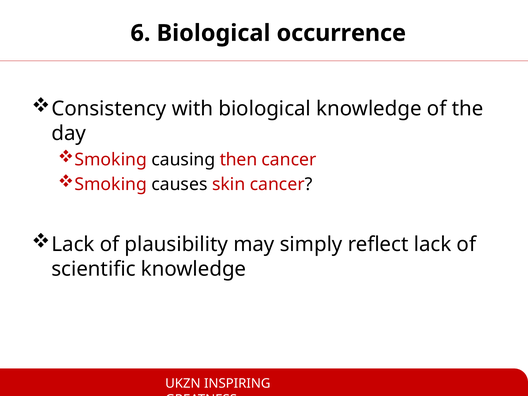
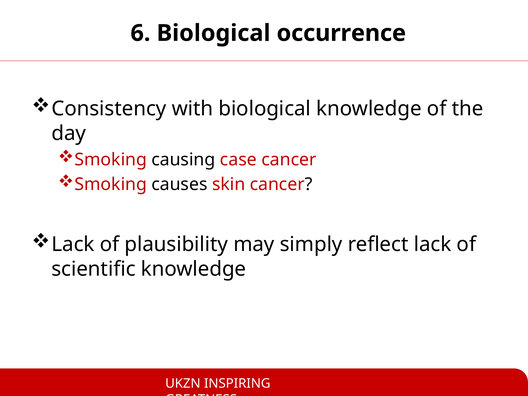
then: then -> case (238, 160)
